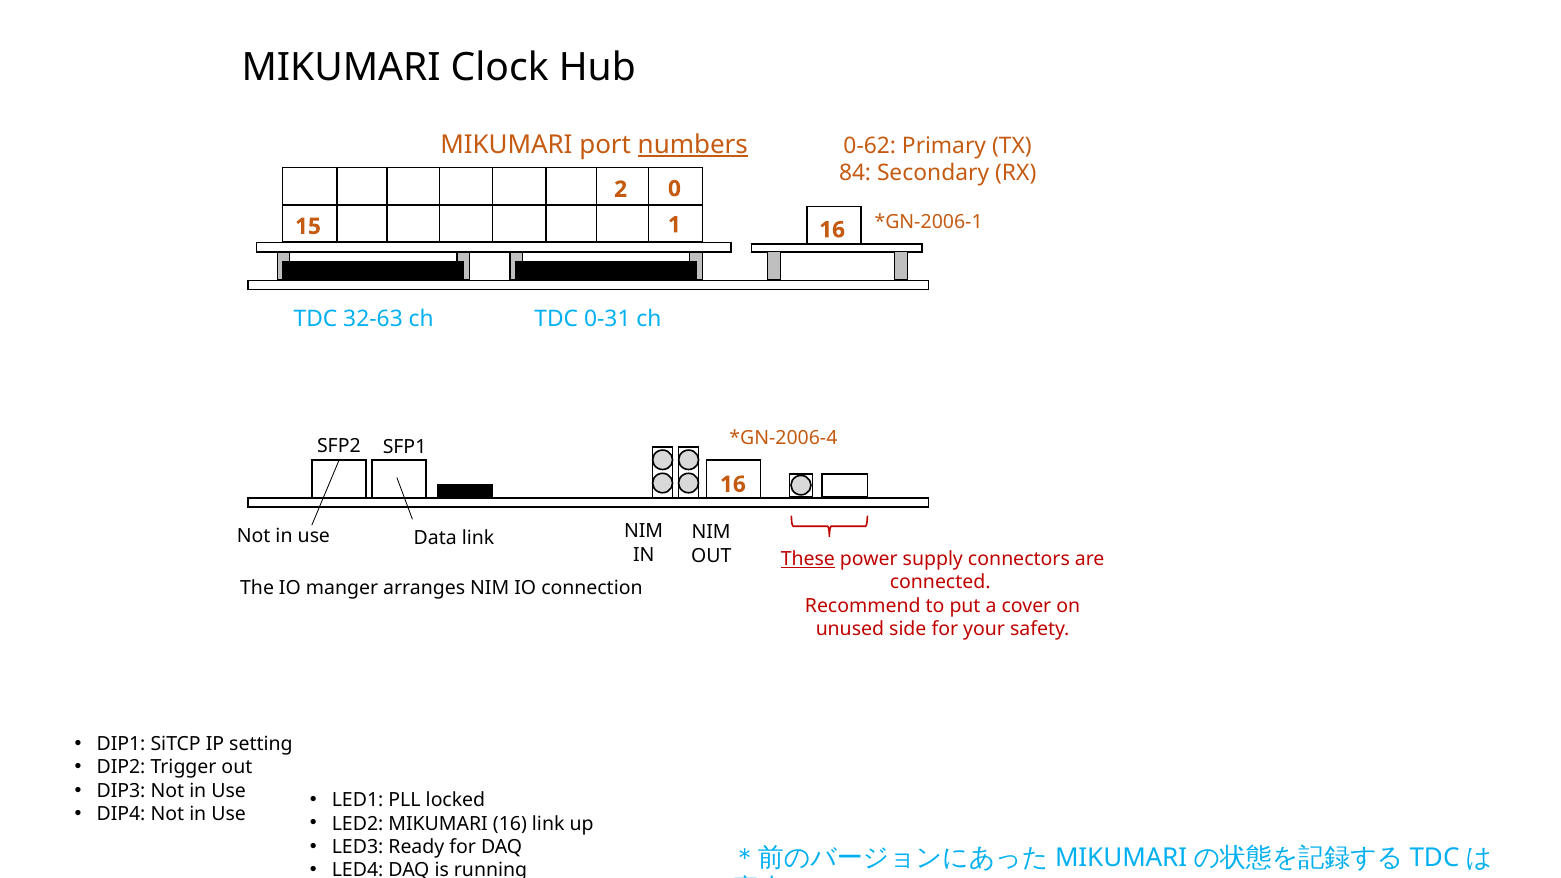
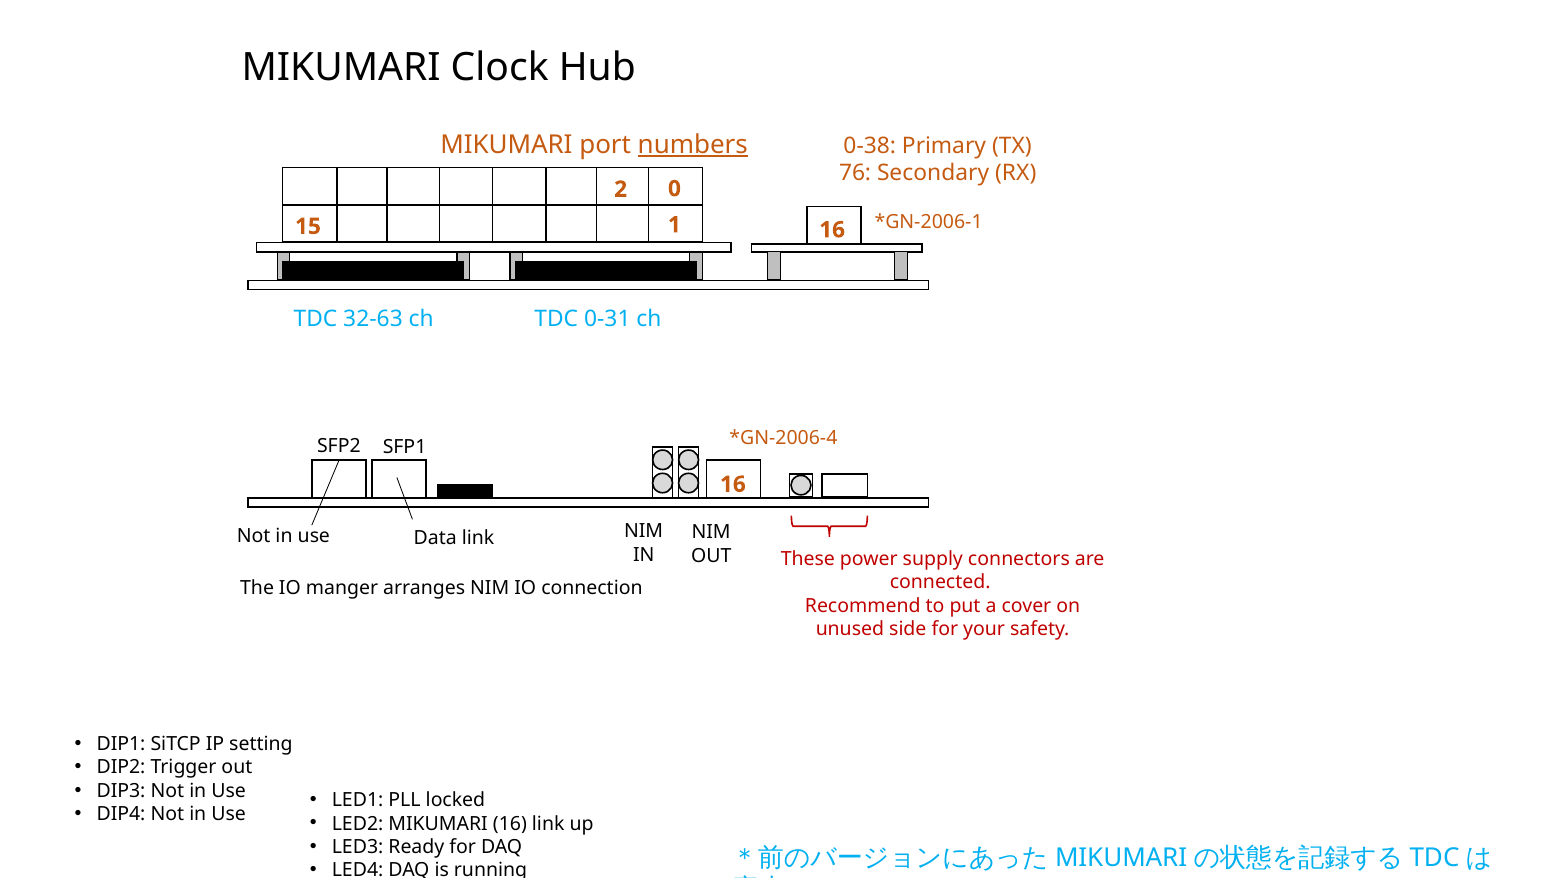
0-62: 0-62 -> 0-38 (870, 146)
84: 84 -> 76 (855, 173)
These underline: present -> none (808, 559)
